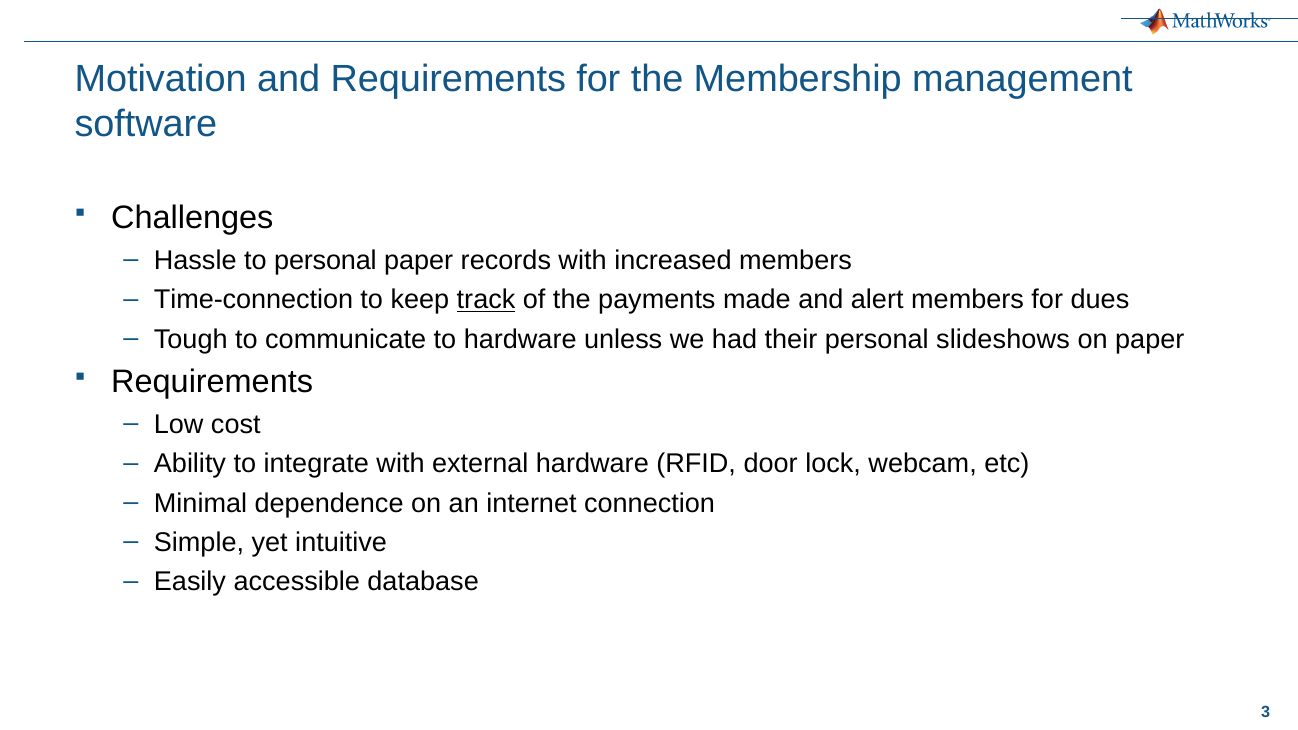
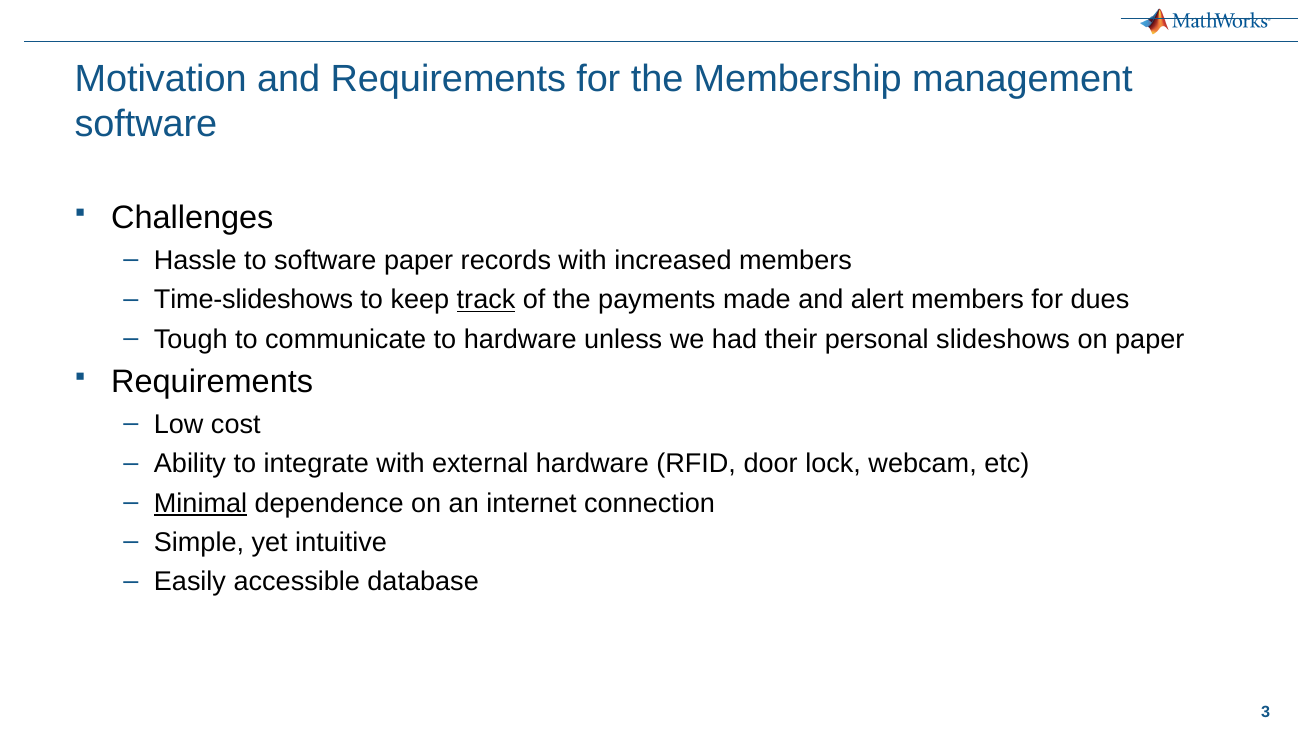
to personal: personal -> software (325, 260)
Time-connection: Time-connection -> Time-slideshows (254, 300)
Minimal underline: none -> present (201, 503)
